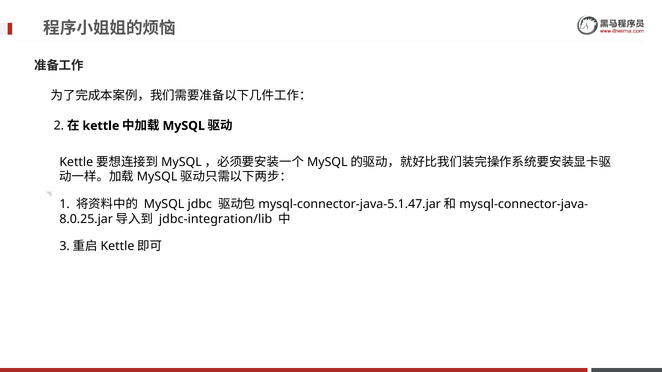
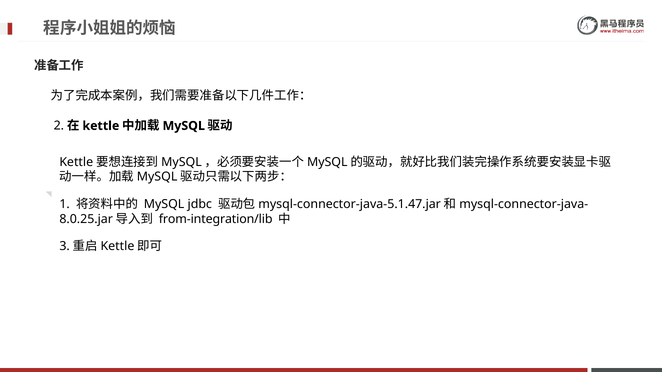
jdbc-integration/lib: jdbc-integration/lib -> from-integration/lib (216, 219)
